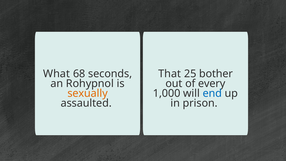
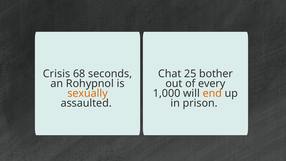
What: What -> Crisis (57, 74)
That: That -> Chat (170, 74)
end colour: blue -> orange (212, 93)
